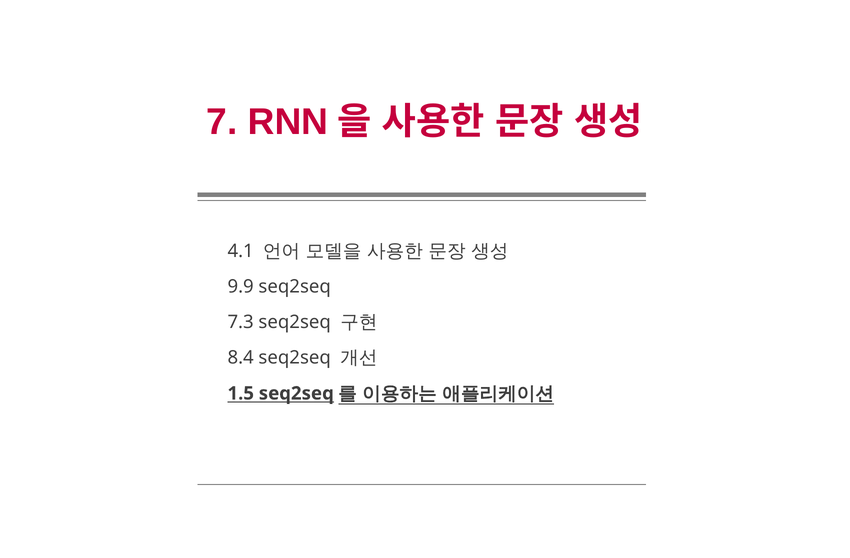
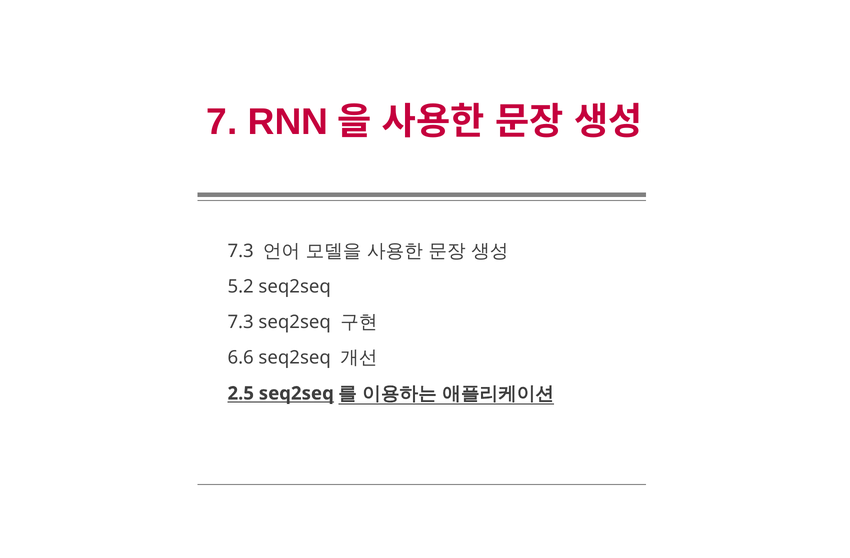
4.1: 4.1 -> 7.3 (241, 251)
9.9: 9.9 -> 5.2 (241, 287)
8.4: 8.4 -> 6.6 (241, 358)
1.5: 1.5 -> 2.5 (241, 394)
